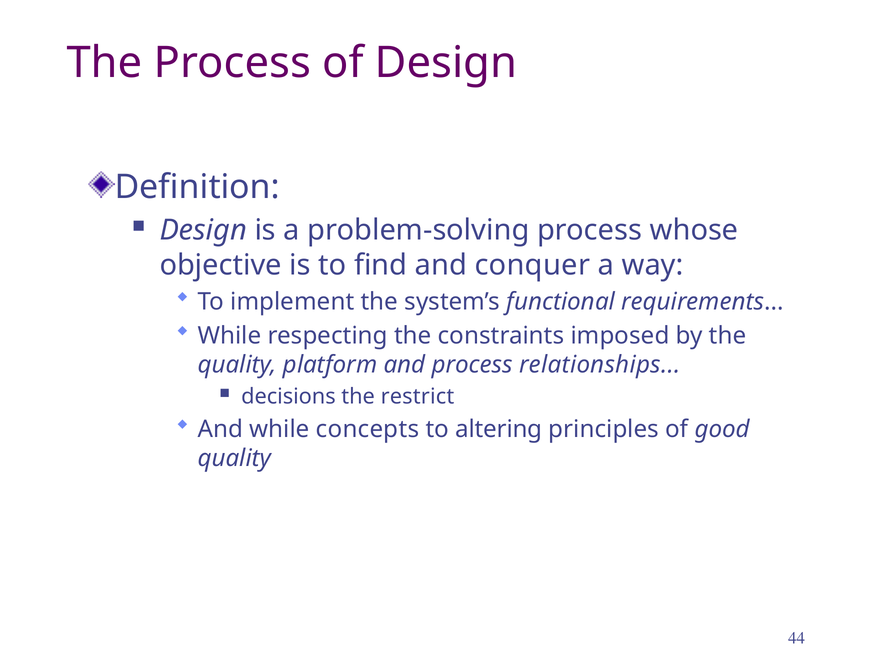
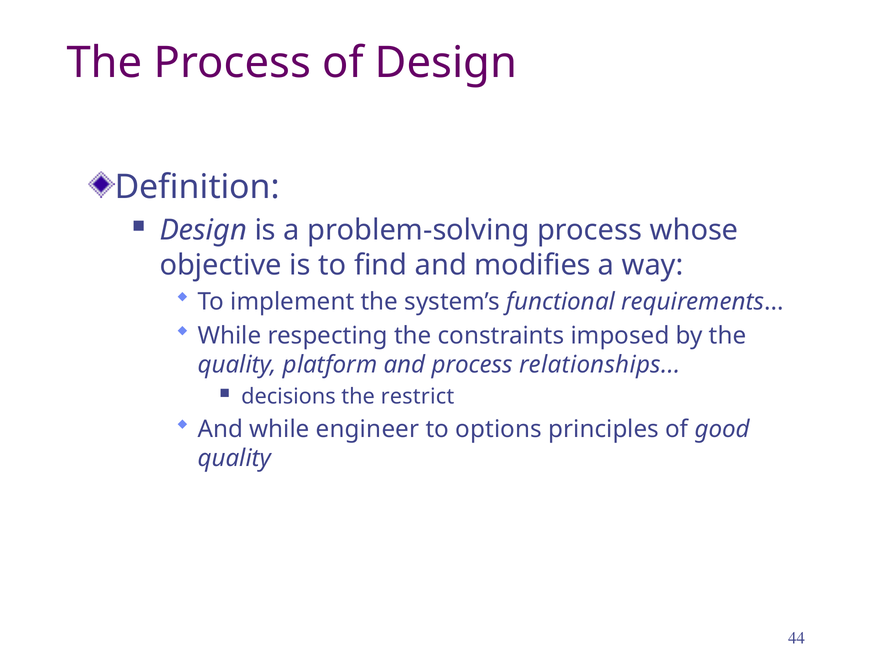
conquer: conquer -> modifies (533, 265)
concepts: concepts -> engineer (368, 429)
altering: altering -> options (499, 429)
